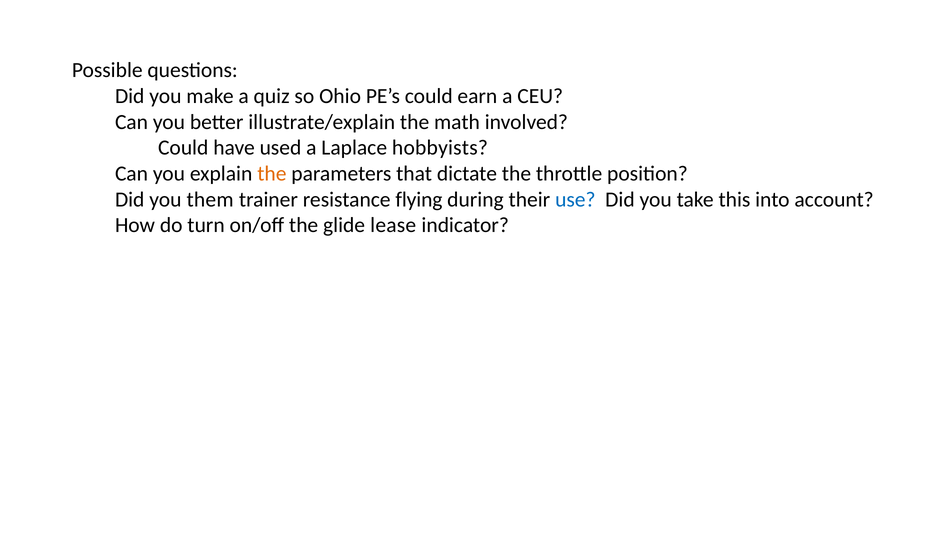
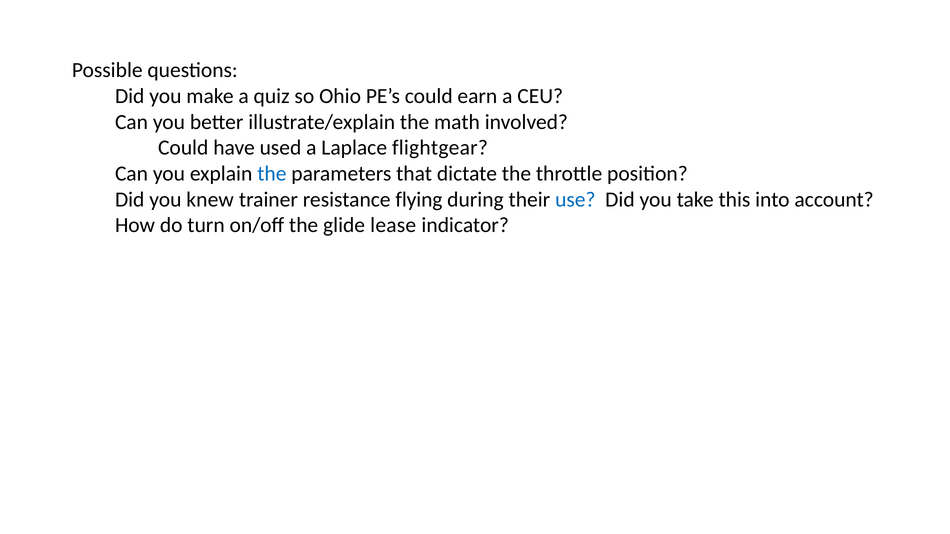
hobbyists: hobbyists -> flightgear (440, 148)
the colour: orange -> blue (272, 174)
them: them -> knew (210, 200)
